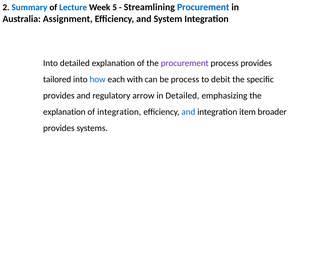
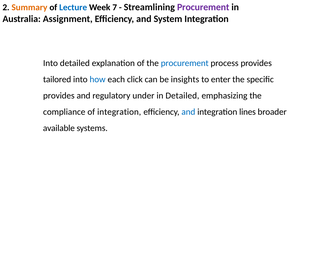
Summary colour: blue -> orange (29, 7)
5: 5 -> 7 (115, 7)
Procurement colour: blue -> purple (203, 7)
procurement colour: purple -> blue (185, 63)
with: with -> click (135, 79)
be process: process -> insights (185, 79)
debit: debit -> enter (221, 79)
arrow: arrow -> under (143, 95)
explanation: explanation -> compliance (64, 112)
item: item -> lines (247, 112)
provides: provides -> available (59, 128)
